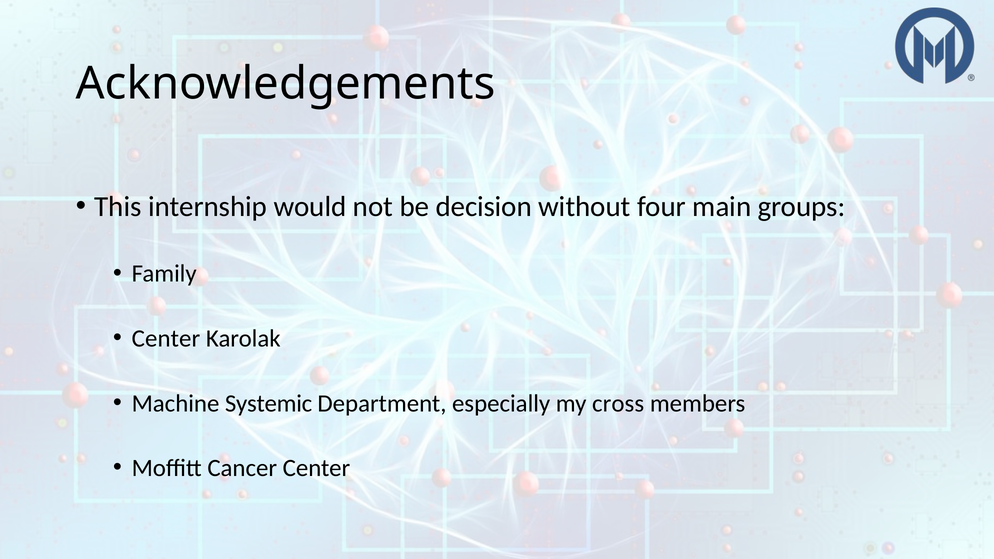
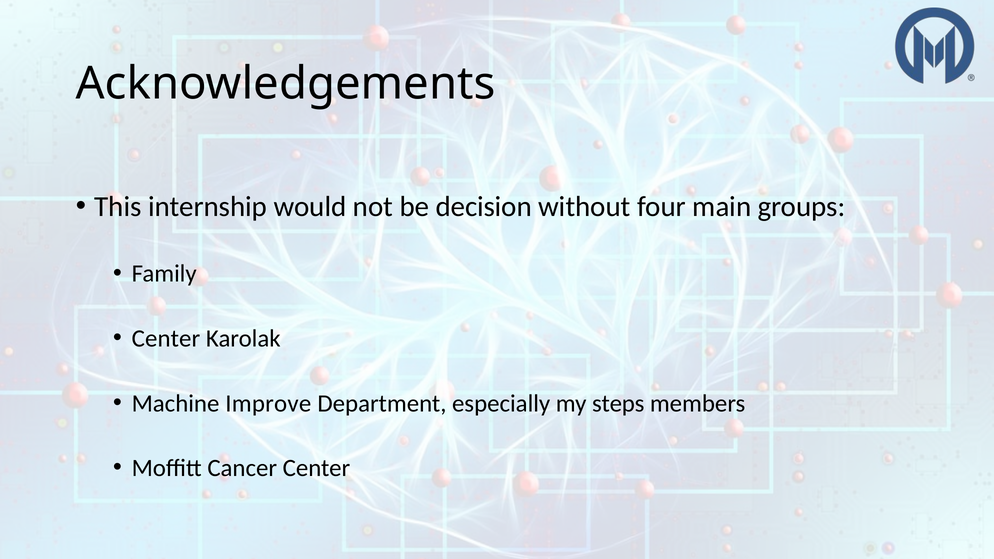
Systemic: Systemic -> Improve (268, 403)
cross: cross -> steps (618, 403)
